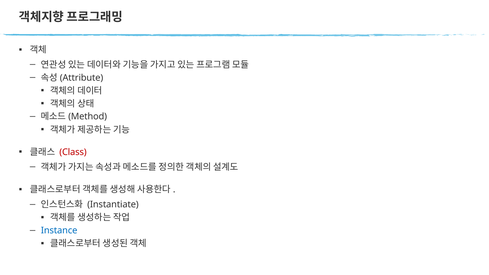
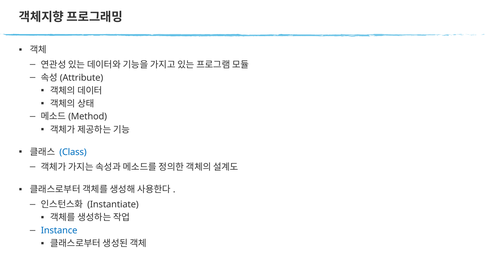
Class colour: red -> blue (73, 152)
